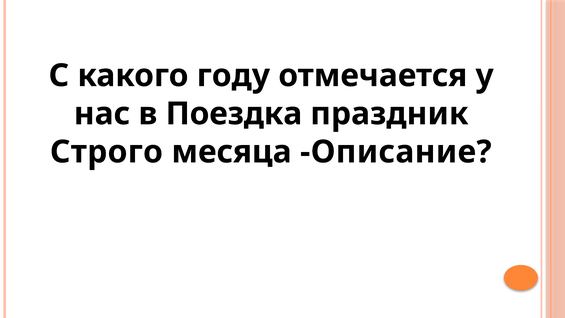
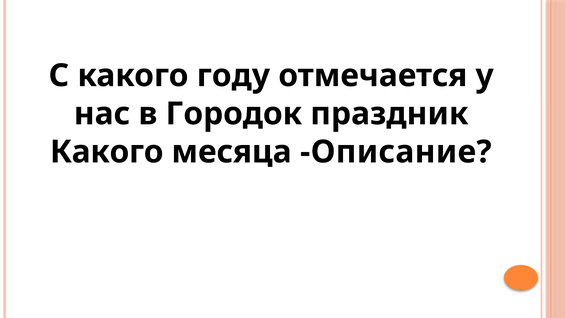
Поездка: Поездка -> Городок (234, 114)
Строго: Строго -> Какого (107, 152)
